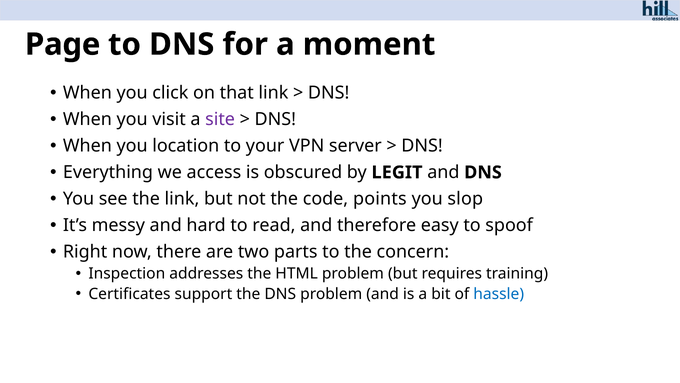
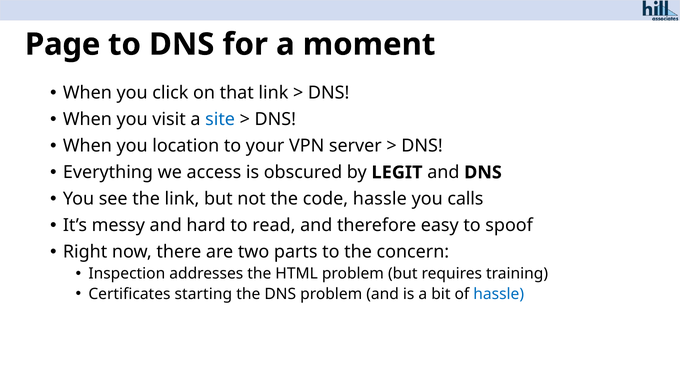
site colour: purple -> blue (220, 119)
code points: points -> hassle (380, 199)
slop: slop -> calls (465, 199)
support: support -> starting (203, 294)
